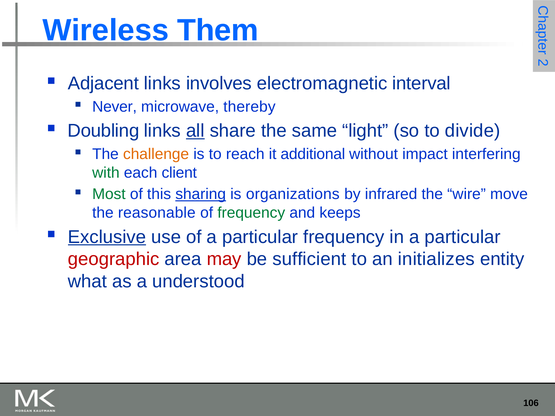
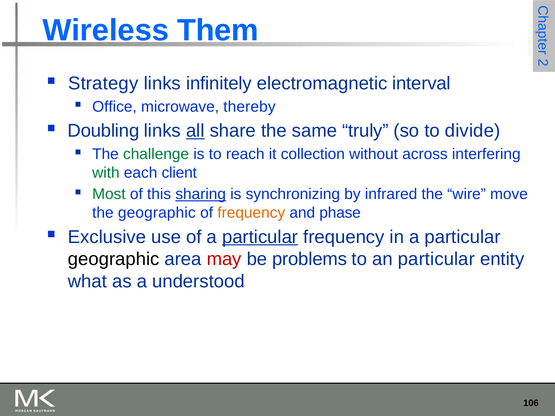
Adjacent: Adjacent -> Strategy (103, 83)
involves: involves -> infinitely (219, 83)
Never: Never -> Office (114, 107)
light: light -> truly (365, 131)
challenge colour: orange -> green (156, 154)
additional: additional -> collection (313, 154)
impact: impact -> across (425, 154)
organizations: organizations -> synchronizing (293, 194)
the reasonable: reasonable -> geographic (157, 213)
frequency colour: green -> orange (251, 213)
keeps: keeps -> phase (340, 213)
Exclusive underline: present -> none (107, 237)
particular underline: none -> present (260, 237)
geographic colour: red -> black (114, 259)
sufficient: sufficient -> problems (310, 259)
an initializes: initializes -> particular (436, 259)
